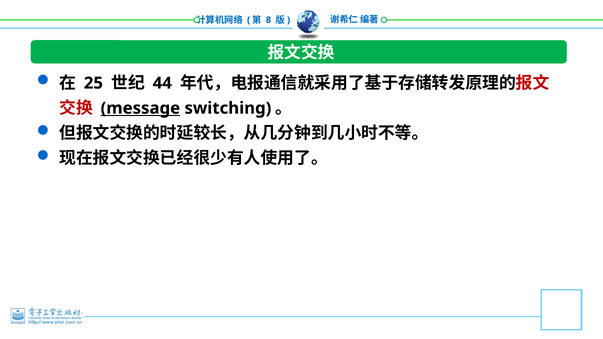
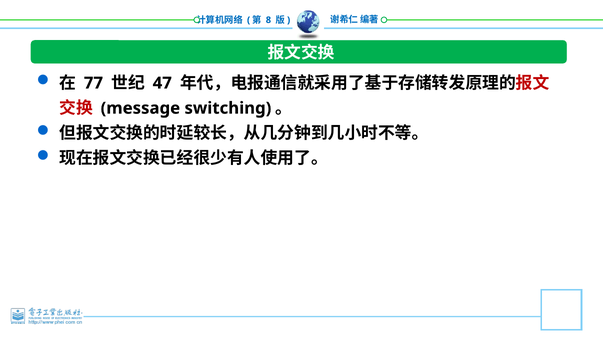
25: 25 -> 77 (93, 83)
44: 44 -> 47 (162, 83)
message underline: present -> none (140, 108)
